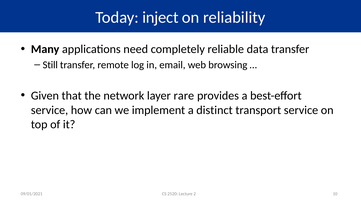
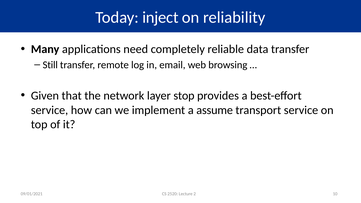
rare: rare -> stop (184, 96)
distinct: distinct -> assume (215, 110)
